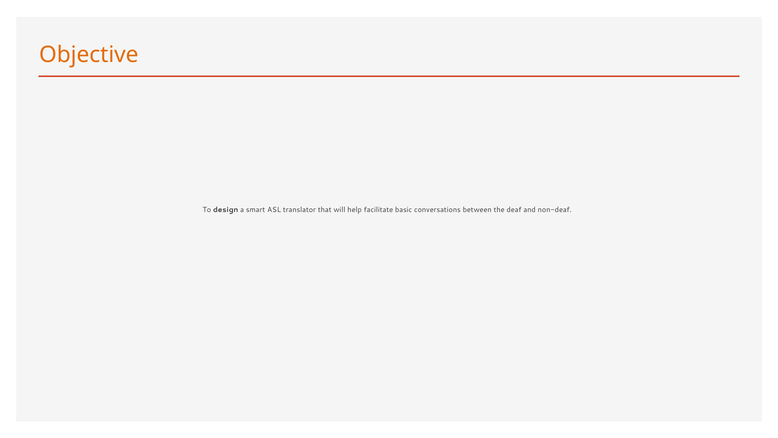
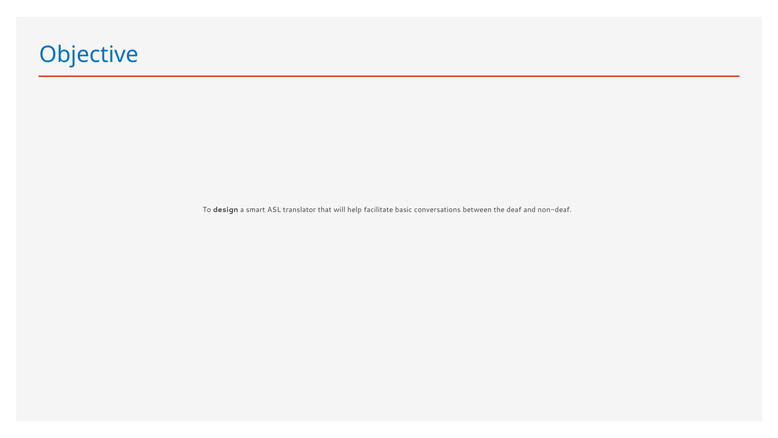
Objective colour: orange -> blue (89, 54)
